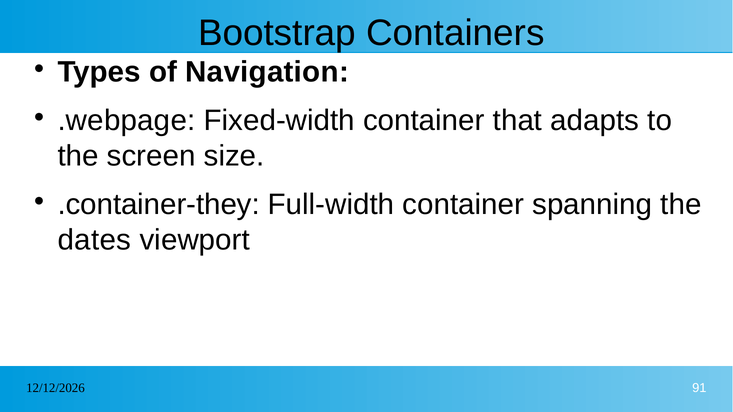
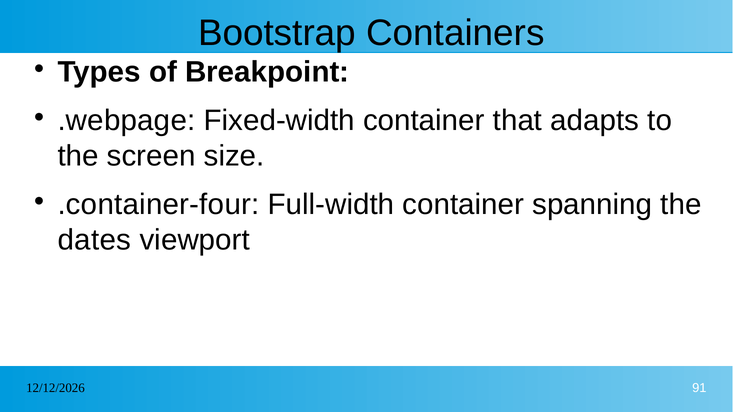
Navigation: Navigation -> Breakpoint (267, 72)
.container-they: .container-they -> .container-four (158, 205)
